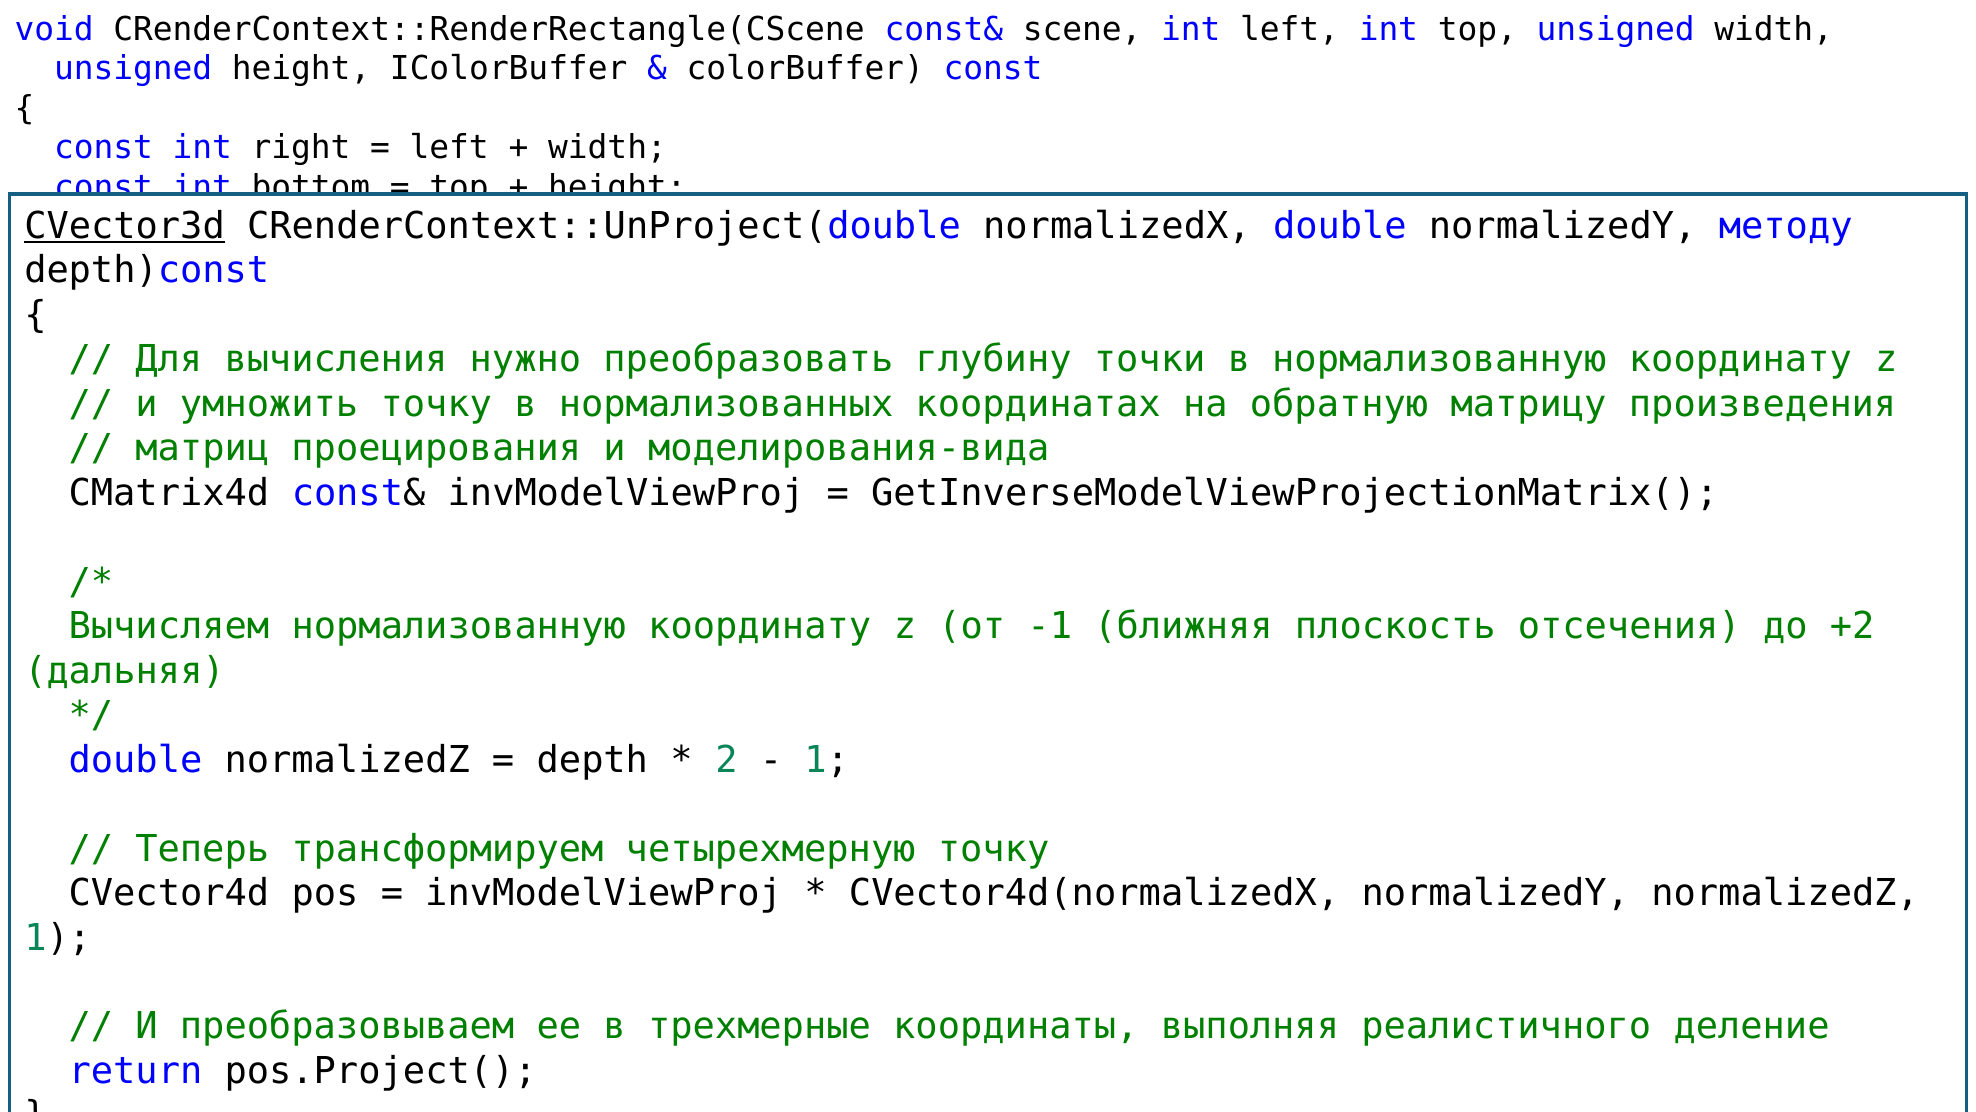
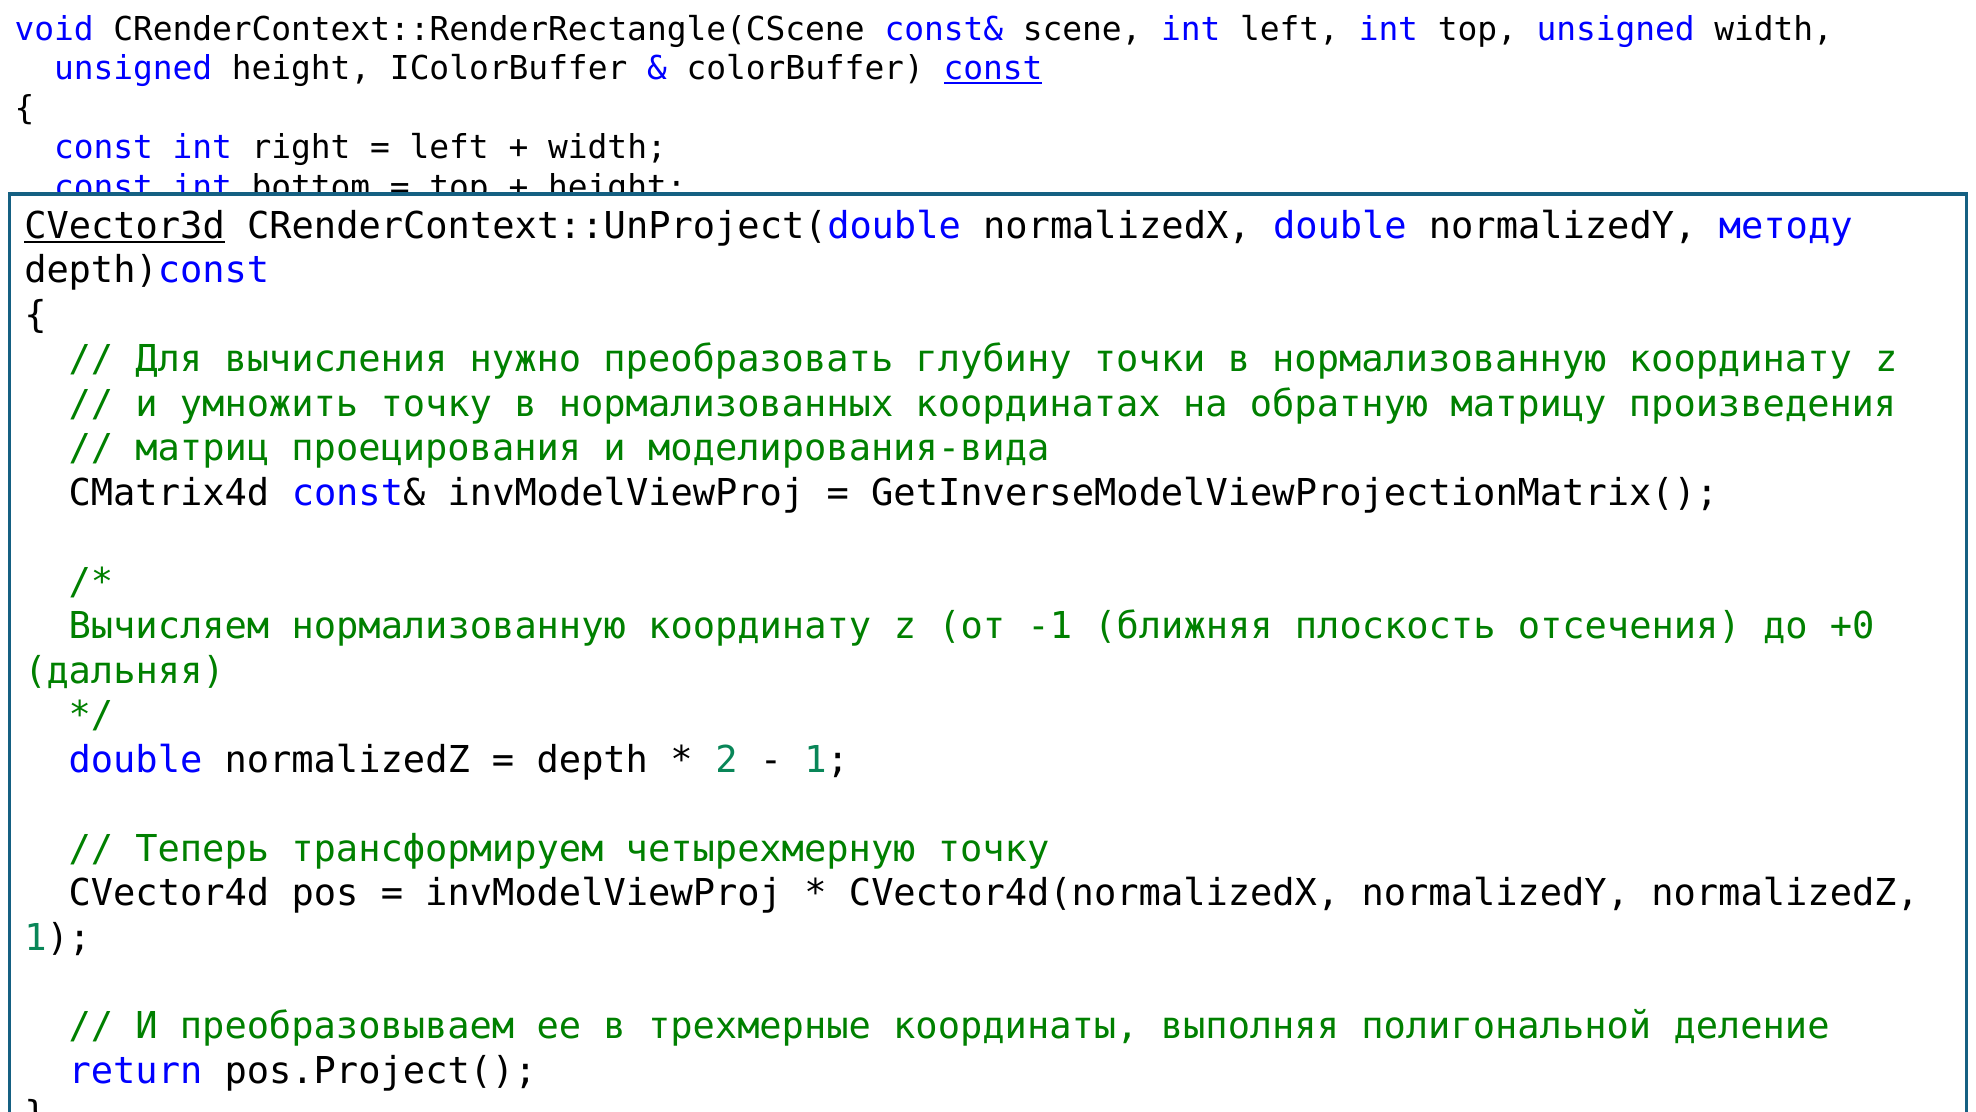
const underline: none -> present (993, 69)
+2: +2 -> +0 (1852, 626)
реалистичного: реалистичного -> полигональной (1506, 1026)
